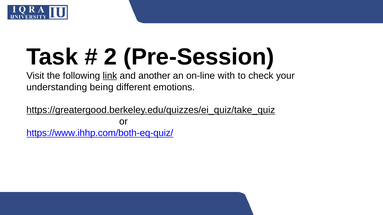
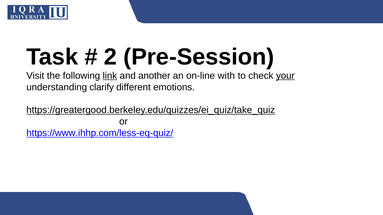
your underline: none -> present (285, 76)
being: being -> clarify (102, 87)
https://www.ihhp.com/both-eq-quiz/: https://www.ihhp.com/both-eq-quiz/ -> https://www.ihhp.com/less-eq-quiz/ (100, 133)
